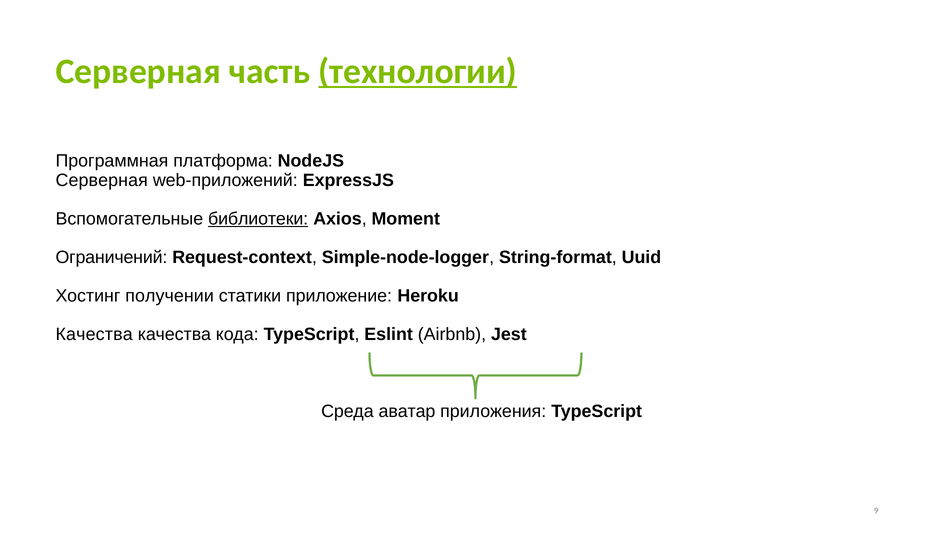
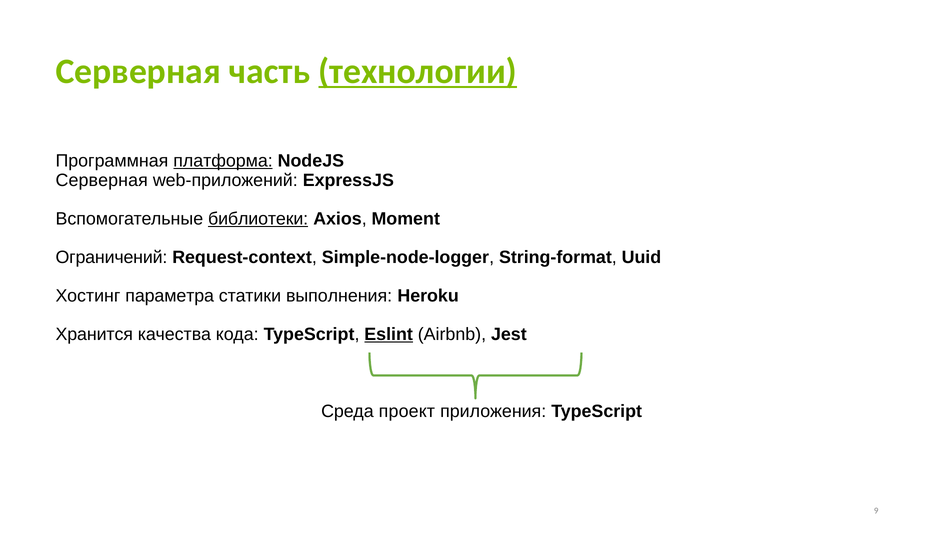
платформа underline: none -> present (223, 161)
получении: получении -> параметра (170, 296)
приложение: приложение -> выполнения (339, 296)
Качества: Качества -> Хранится (94, 334)
Eslint underline: none -> present (389, 334)
аватар: аватар -> проект (407, 411)
